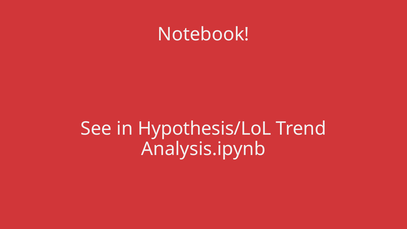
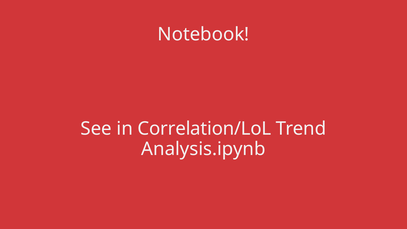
Hypothesis/LoL: Hypothesis/LoL -> Correlation/LoL (205, 129)
